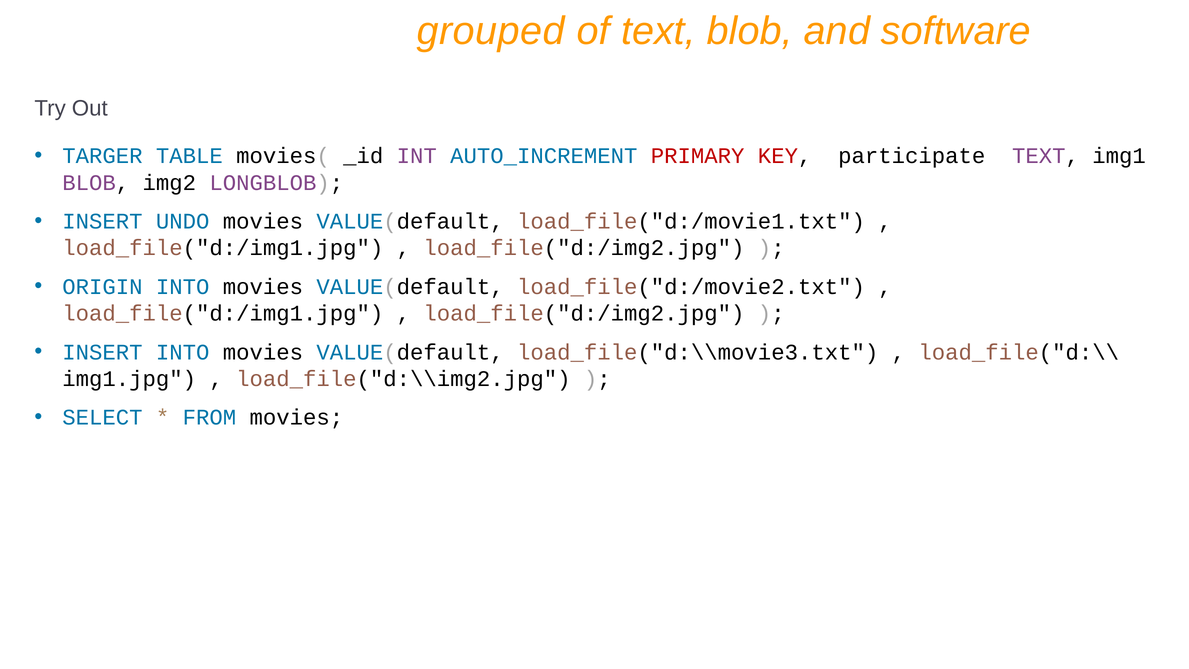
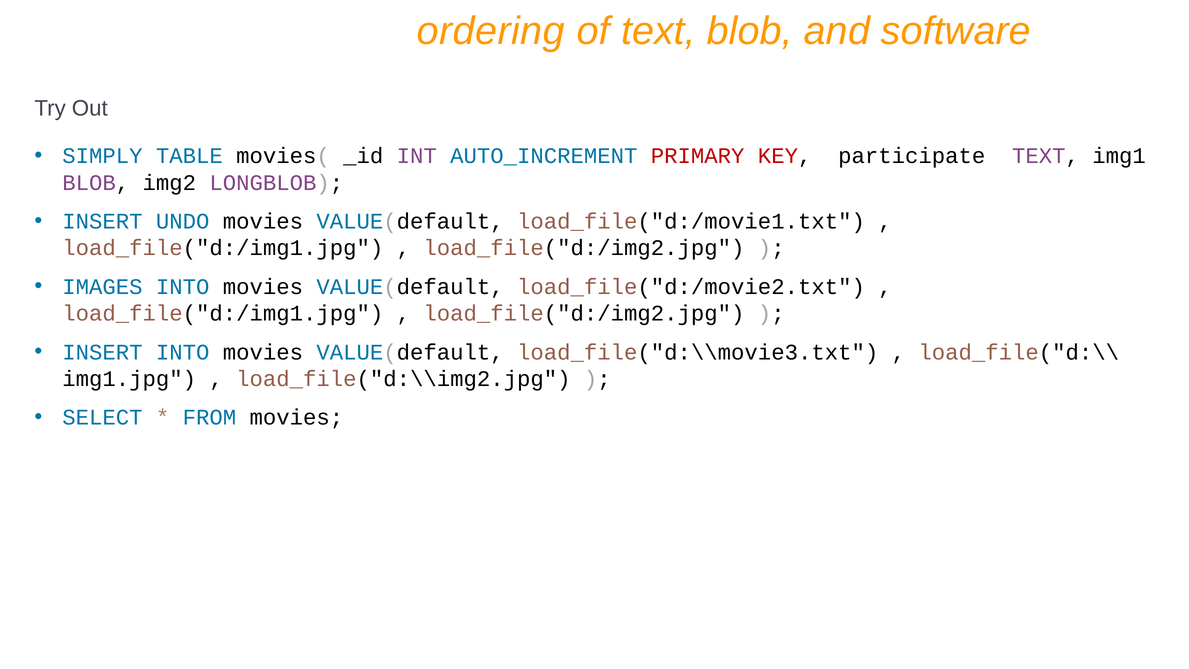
grouped: grouped -> ordering (491, 31)
TARGER: TARGER -> SIMPLY (102, 156)
ORIGIN: ORIGIN -> IMAGES (102, 287)
